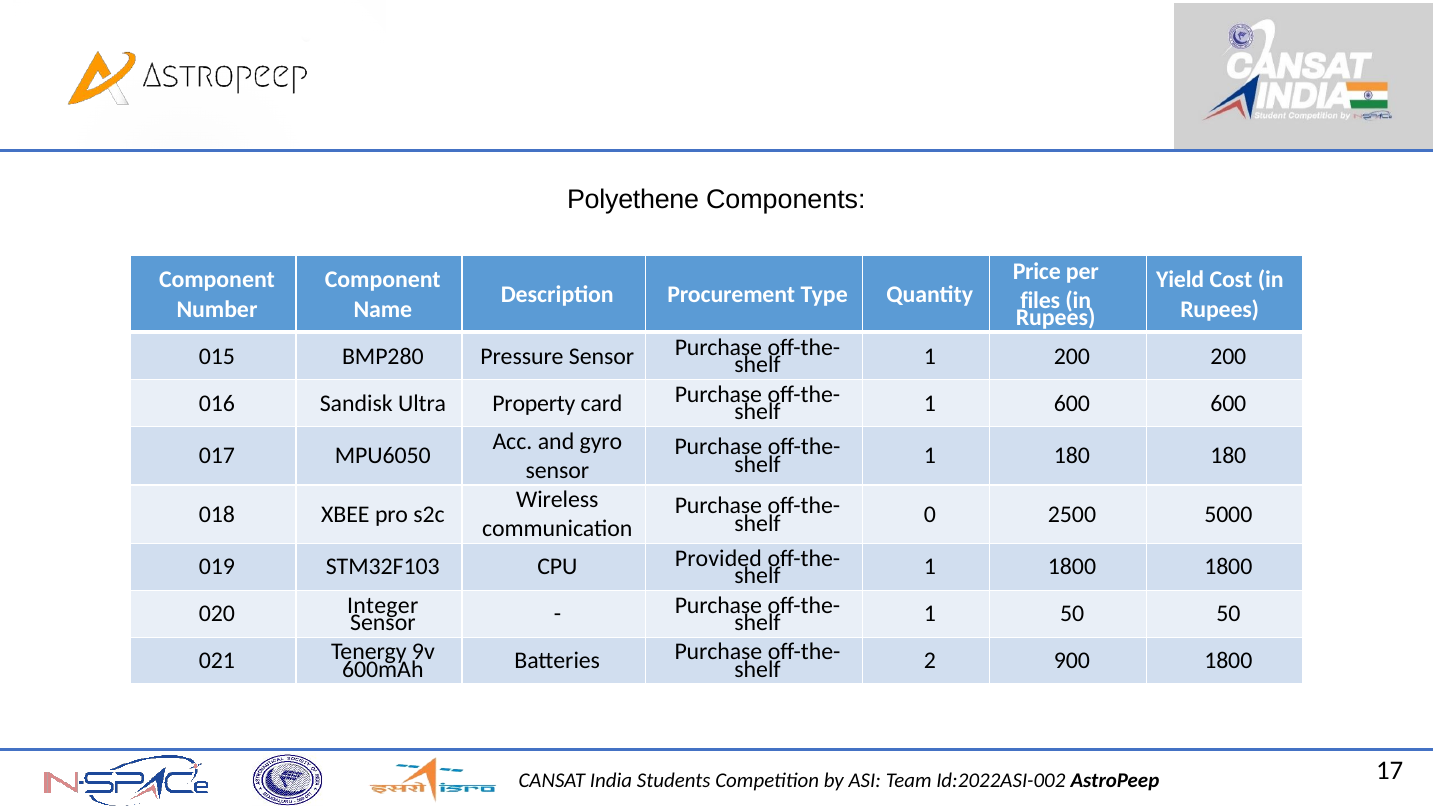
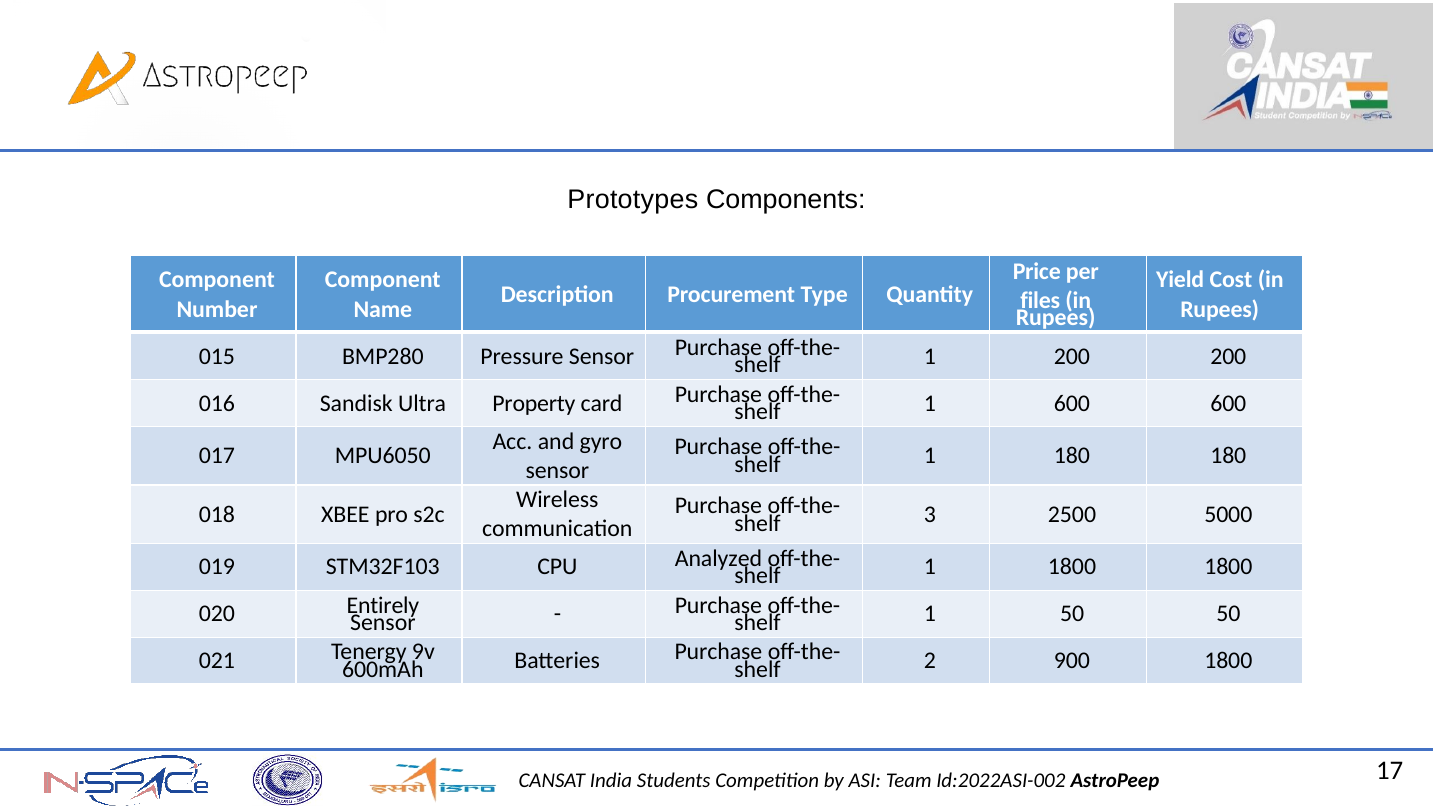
Polyethene: Polyethene -> Prototypes (633, 199)
0: 0 -> 3 (930, 514)
Provided: Provided -> Analyzed (718, 558)
Integer: Integer -> Entirely (383, 605)
